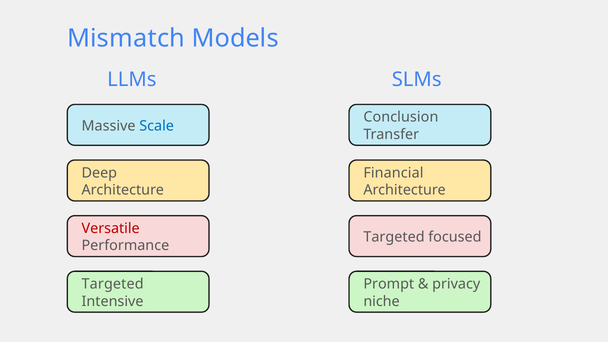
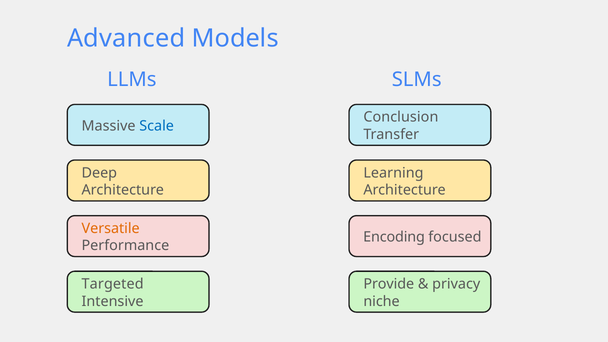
Mismatch: Mismatch -> Advanced (126, 39)
Financial: Financial -> Learning (393, 173)
Versatile colour: red -> orange (111, 228)
Targeted: Targeted -> Encoding (394, 237)
Prompt: Prompt -> Provide (389, 284)
